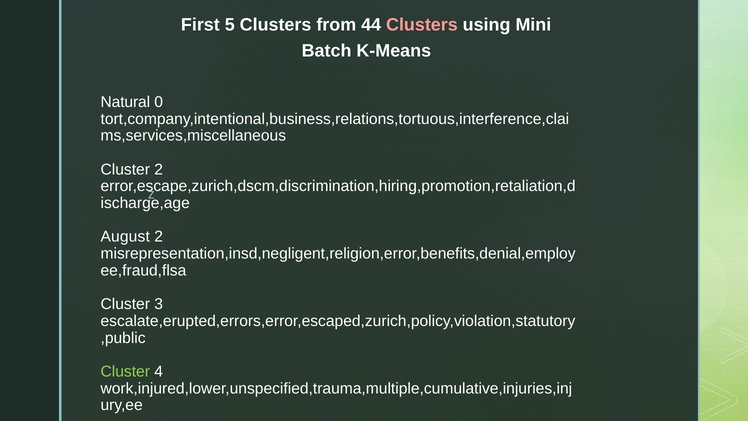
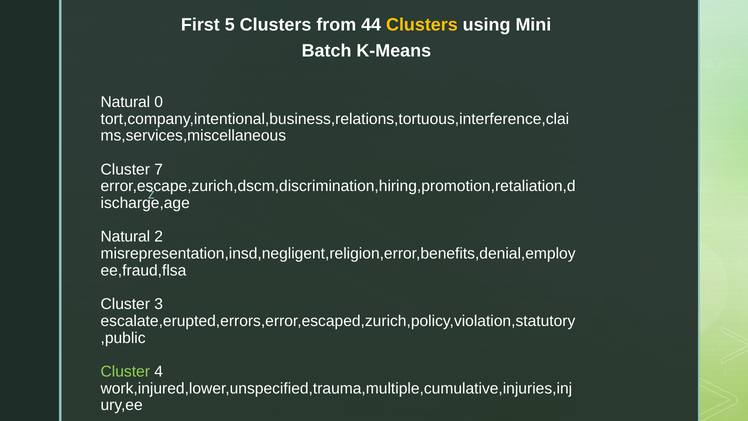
Clusters colour: pink -> yellow (422, 25)
Cluster 2: 2 -> 7 (159, 169)
August: August -> Natural (125, 237)
